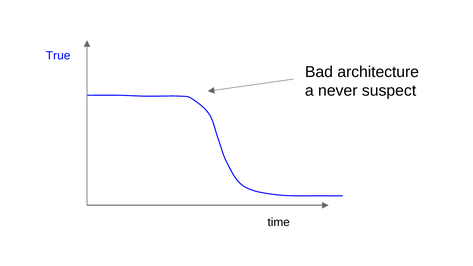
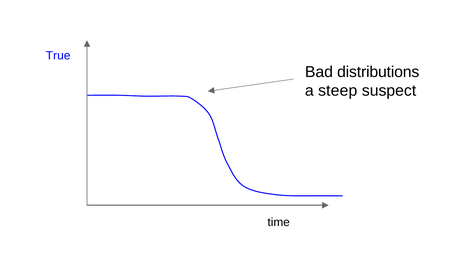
architecture: architecture -> distributions (378, 72)
never: never -> steep (338, 91)
